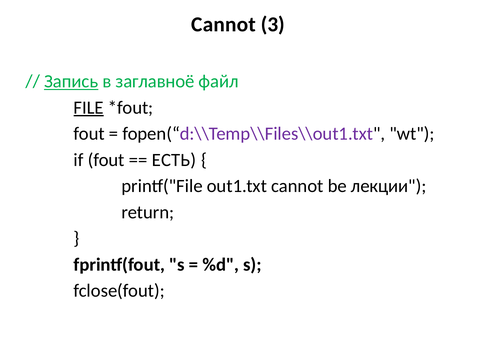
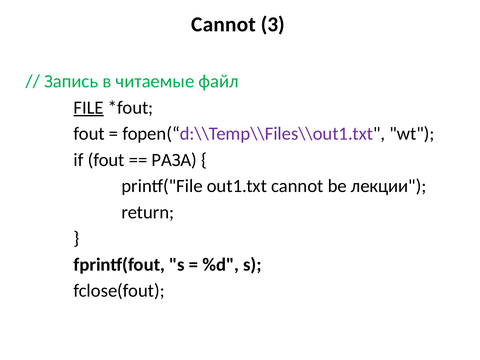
Запись underline: present -> none (71, 82)
заглавноё: заглавноё -> читаемые (155, 82)
ЕСТЬ: ЕСТЬ -> РАЗА (174, 160)
